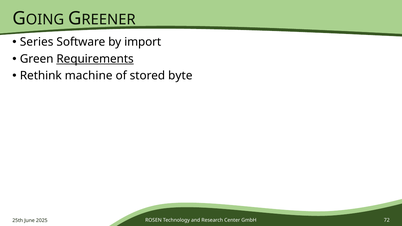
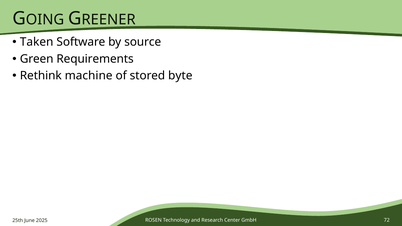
Series: Series -> Taken (37, 42)
import: import -> source (143, 42)
Requirements underline: present -> none (95, 59)
